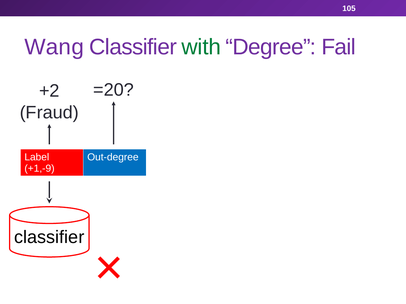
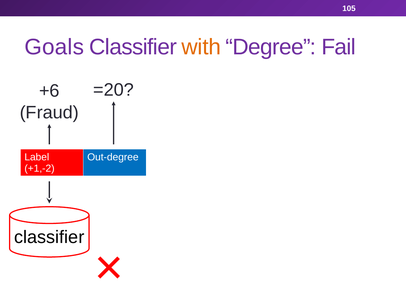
Wang: Wang -> Goals (54, 47)
with colour: green -> orange (201, 47)
+2: +2 -> +6 (49, 91)
+1,-9: +1,-9 -> +1,-2 (39, 169)
